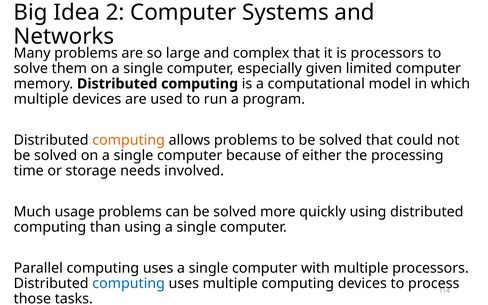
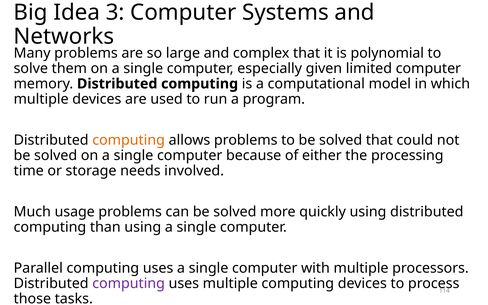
2: 2 -> 3 (115, 12)
is processors: processors -> polynomial (387, 53)
computing colour: blue -> purple (129, 283)
